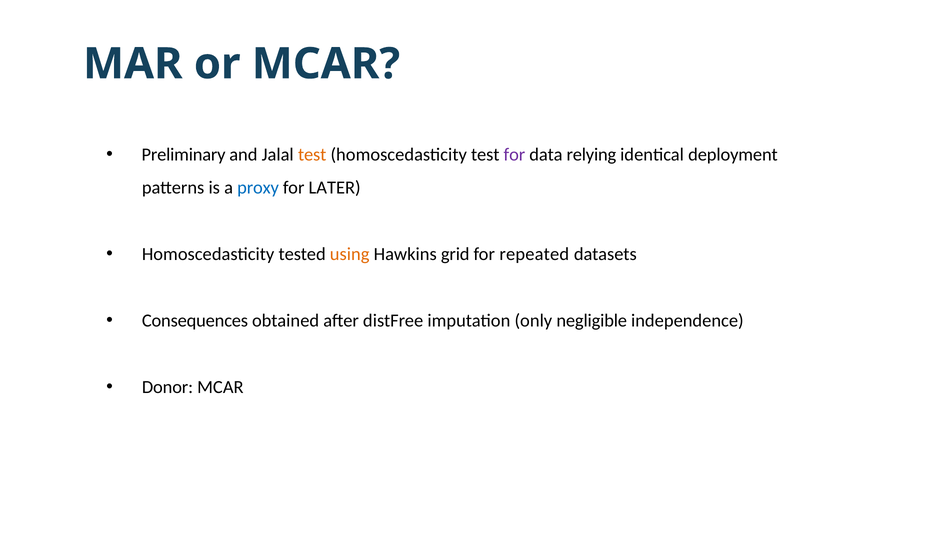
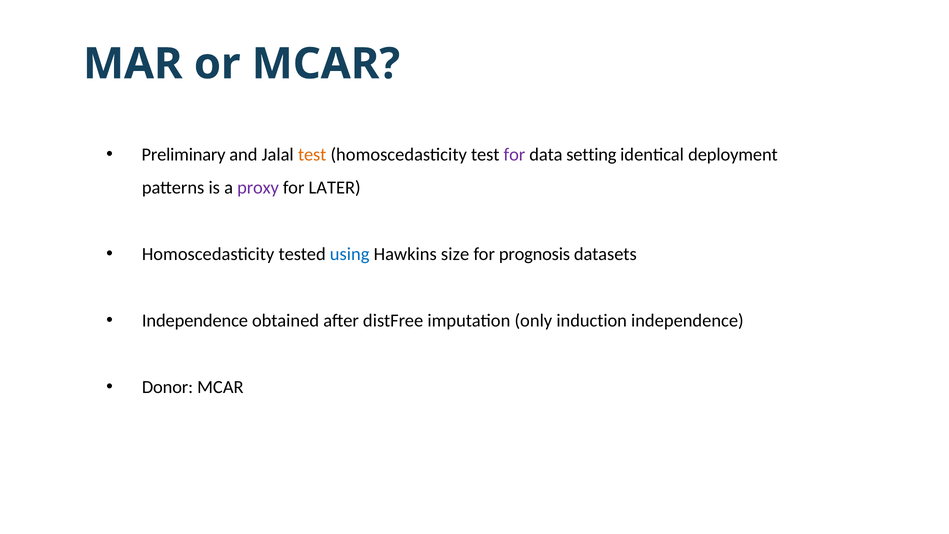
relying: relying -> setting (591, 155)
proxy colour: blue -> purple (258, 188)
using colour: orange -> blue (350, 254)
grid: grid -> size (455, 254)
repeated: repeated -> prognosis (534, 254)
Consequences: Consequences -> Independence (195, 321)
negligible: negligible -> induction (592, 321)
